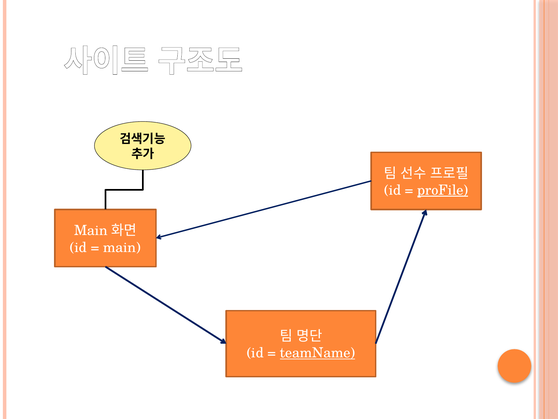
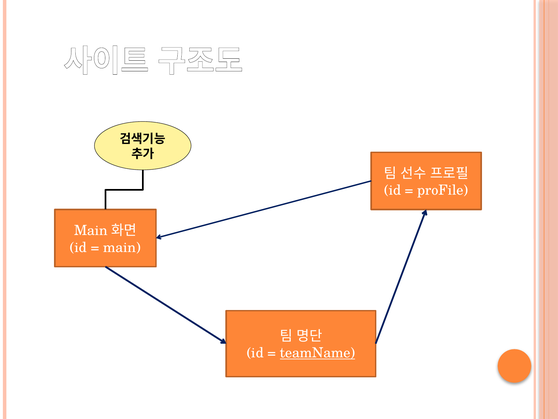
proFile underline: present -> none (443, 190)
